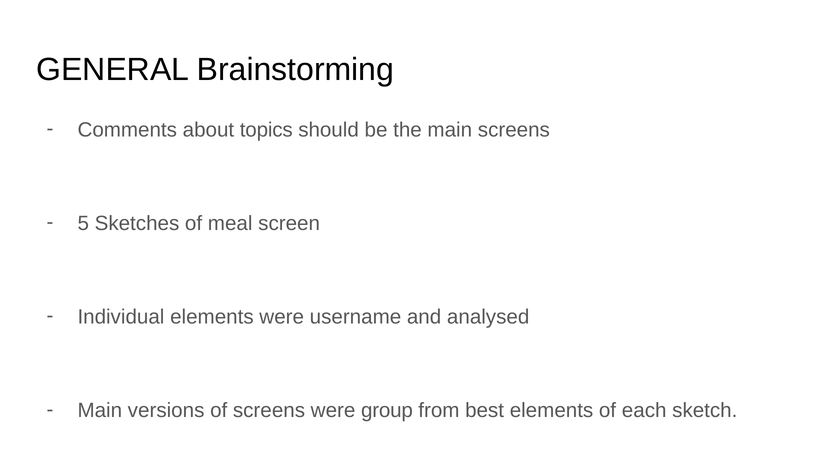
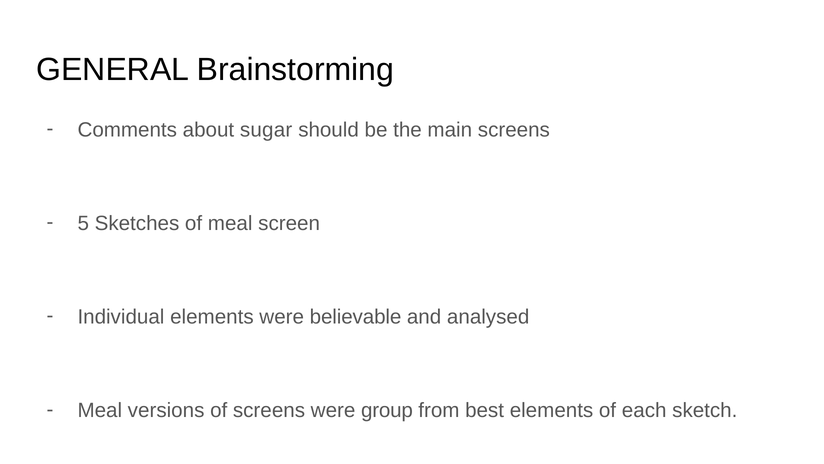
topics: topics -> sugar (266, 130)
username: username -> believable (356, 316)
Main: Main -> Meal (100, 410)
